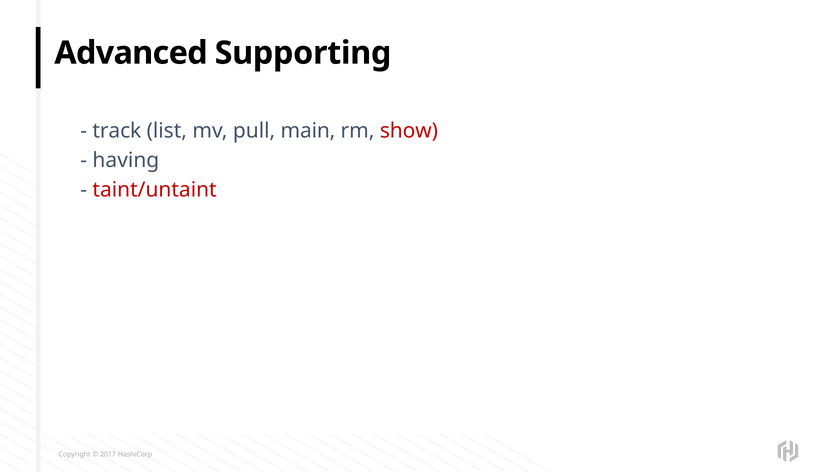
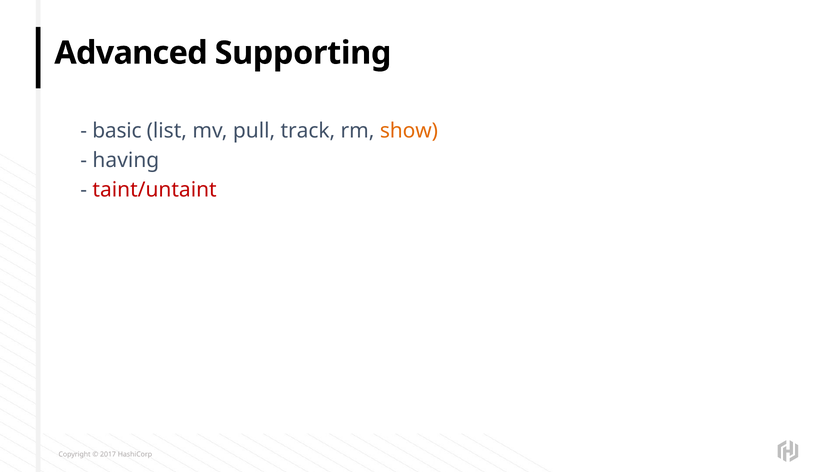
track: track -> basic (117, 131)
main: main -> track (308, 131)
show colour: red -> orange (409, 131)
